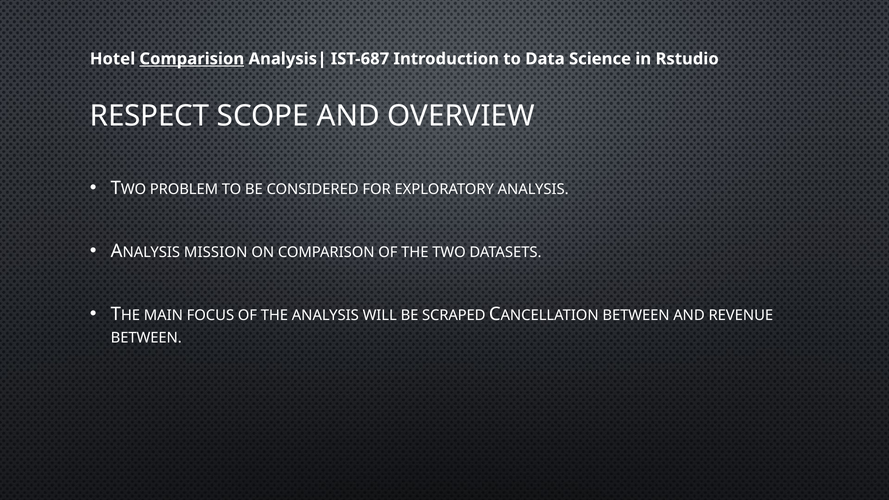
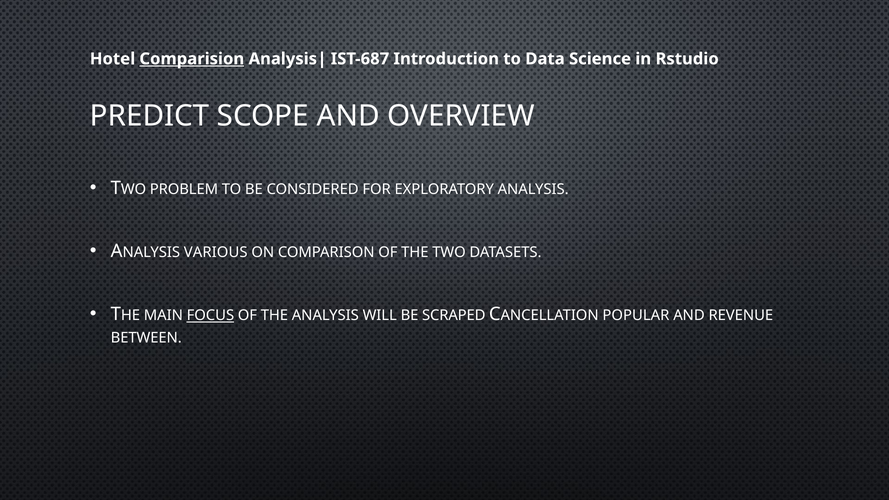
RESPECT: RESPECT -> PREDICT (150, 116)
MISSION: MISSION -> VARIOUS (216, 253)
FOCUS underline: none -> present (210, 316)
BETWEEN: BETWEEN -> POPULAR (636, 316)
